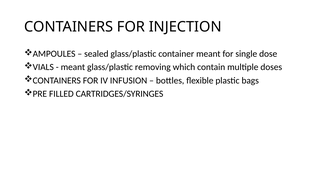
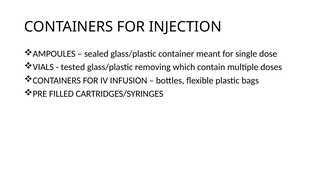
meant: meant -> tested (73, 67)
